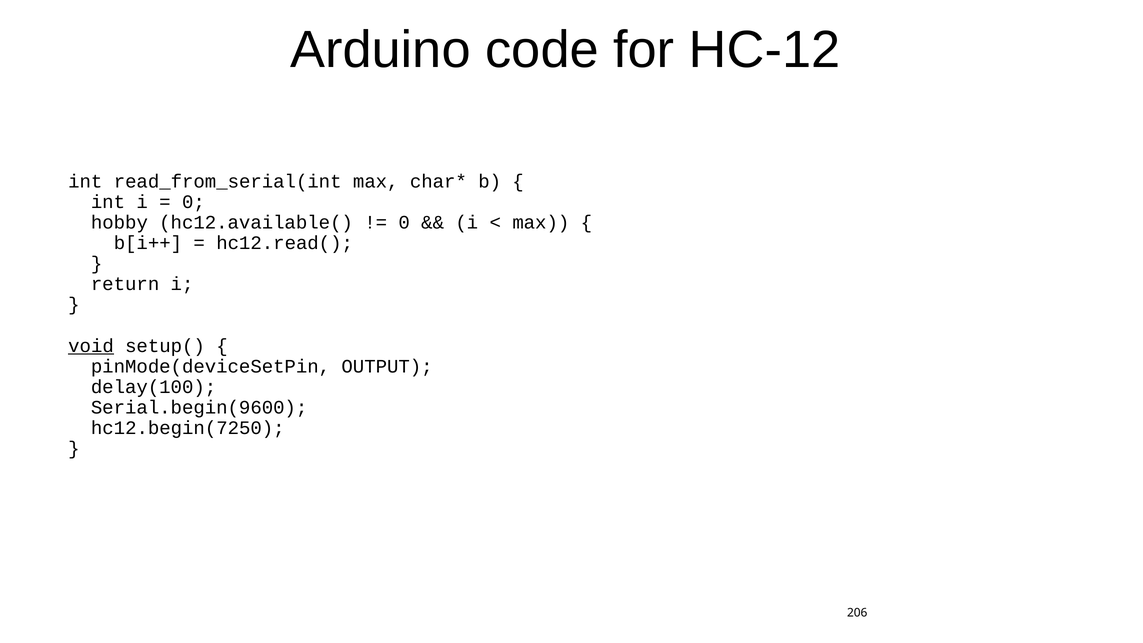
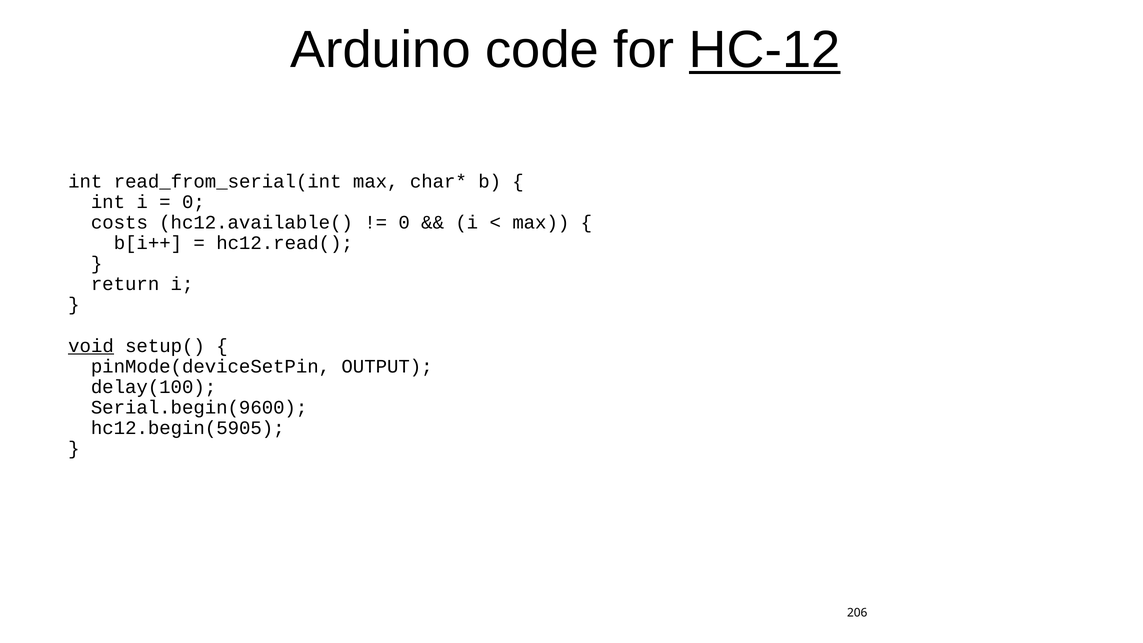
HC-12 underline: none -> present (765, 50)
hobby: hobby -> costs (119, 222)
hc12.begin(7250: hc12.begin(7250 -> hc12.begin(5905 (188, 428)
